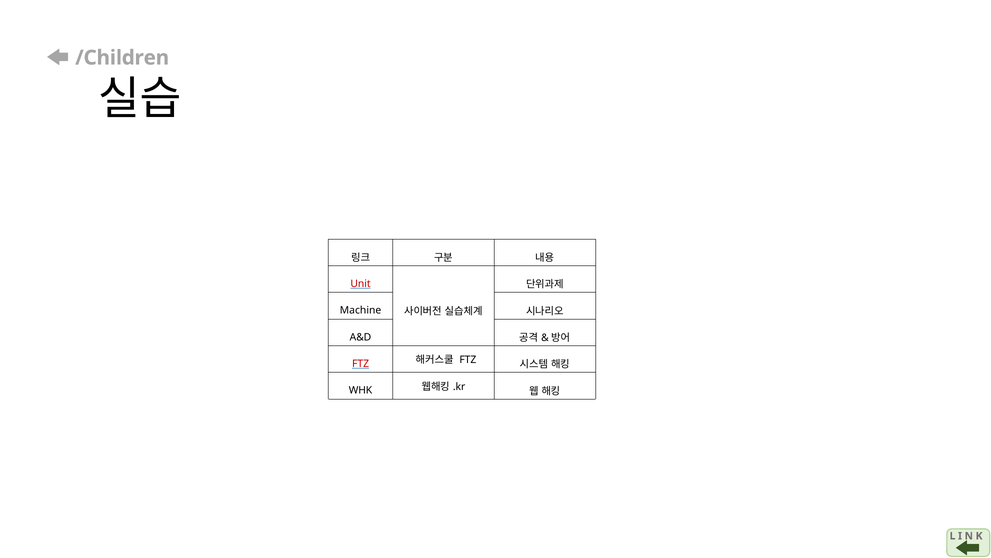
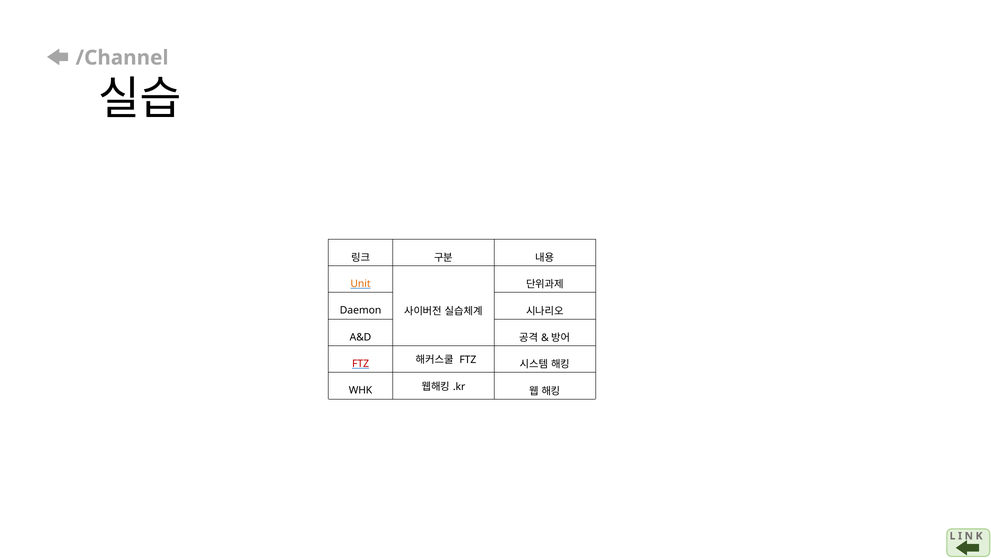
/Children: /Children -> /Channel (122, 58)
Unit colour: red -> orange (361, 283)
Machine: Machine -> Daemon (361, 310)
